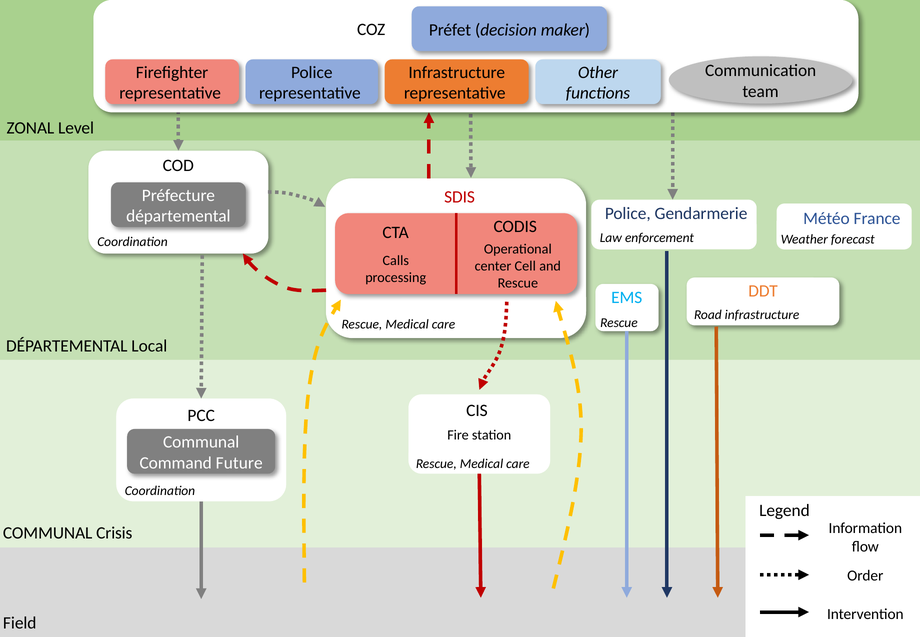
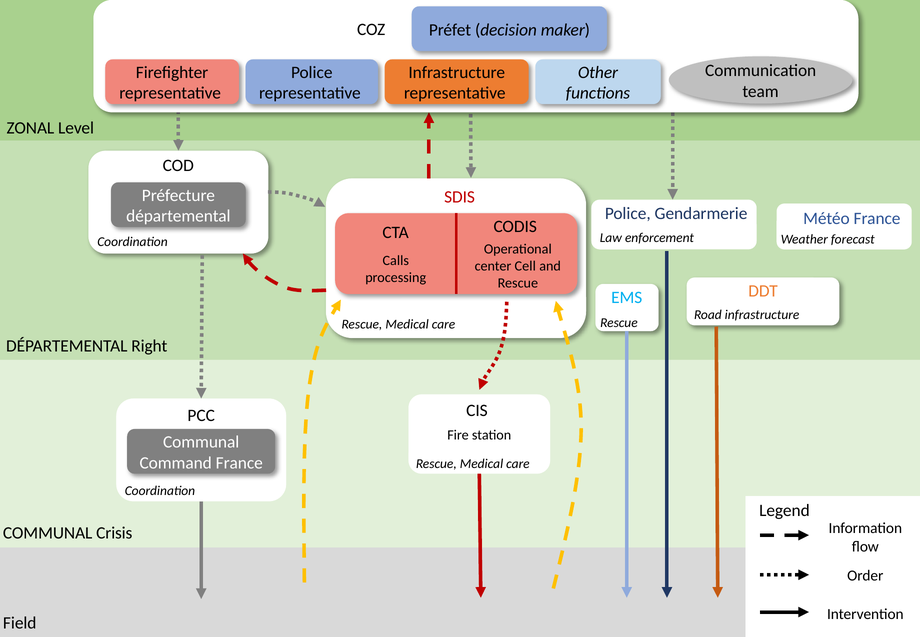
Local: Local -> Right (149, 346)
Command Future: Future -> France (239, 463)
